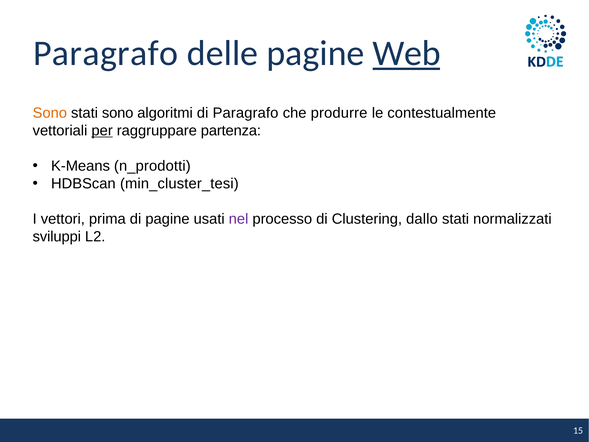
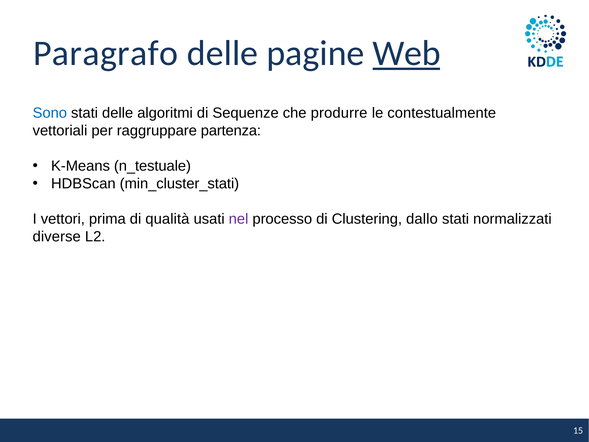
Sono colour: orange -> blue (50, 113)
stati sono: sono -> delle (118, 113)
di Paragrafo: Paragrafo -> Sequenze (246, 113)
per underline: present -> none (102, 131)
n_prodotti: n_prodotti -> n_testuale (152, 166)
min_cluster_tesi: min_cluster_tesi -> min_cluster_stati (179, 184)
di pagine: pagine -> qualità (167, 219)
sviluppi: sviluppi -> diverse (57, 237)
